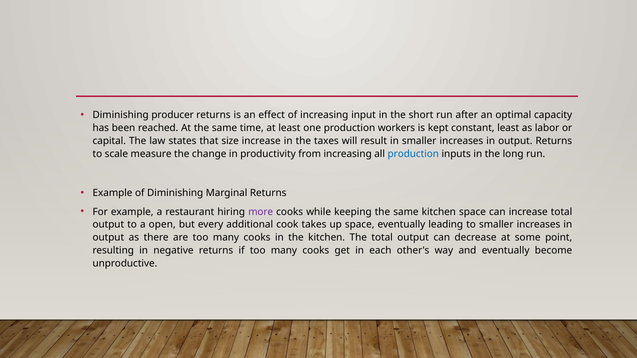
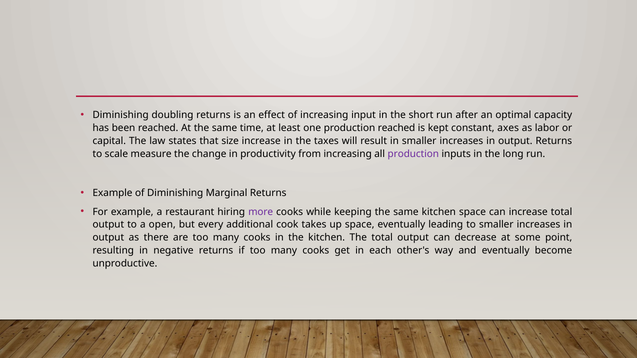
producer: producer -> doubling (173, 115)
production workers: workers -> reached (397, 128)
constant least: least -> axes (508, 128)
production colour: blue -> purple (413, 154)
